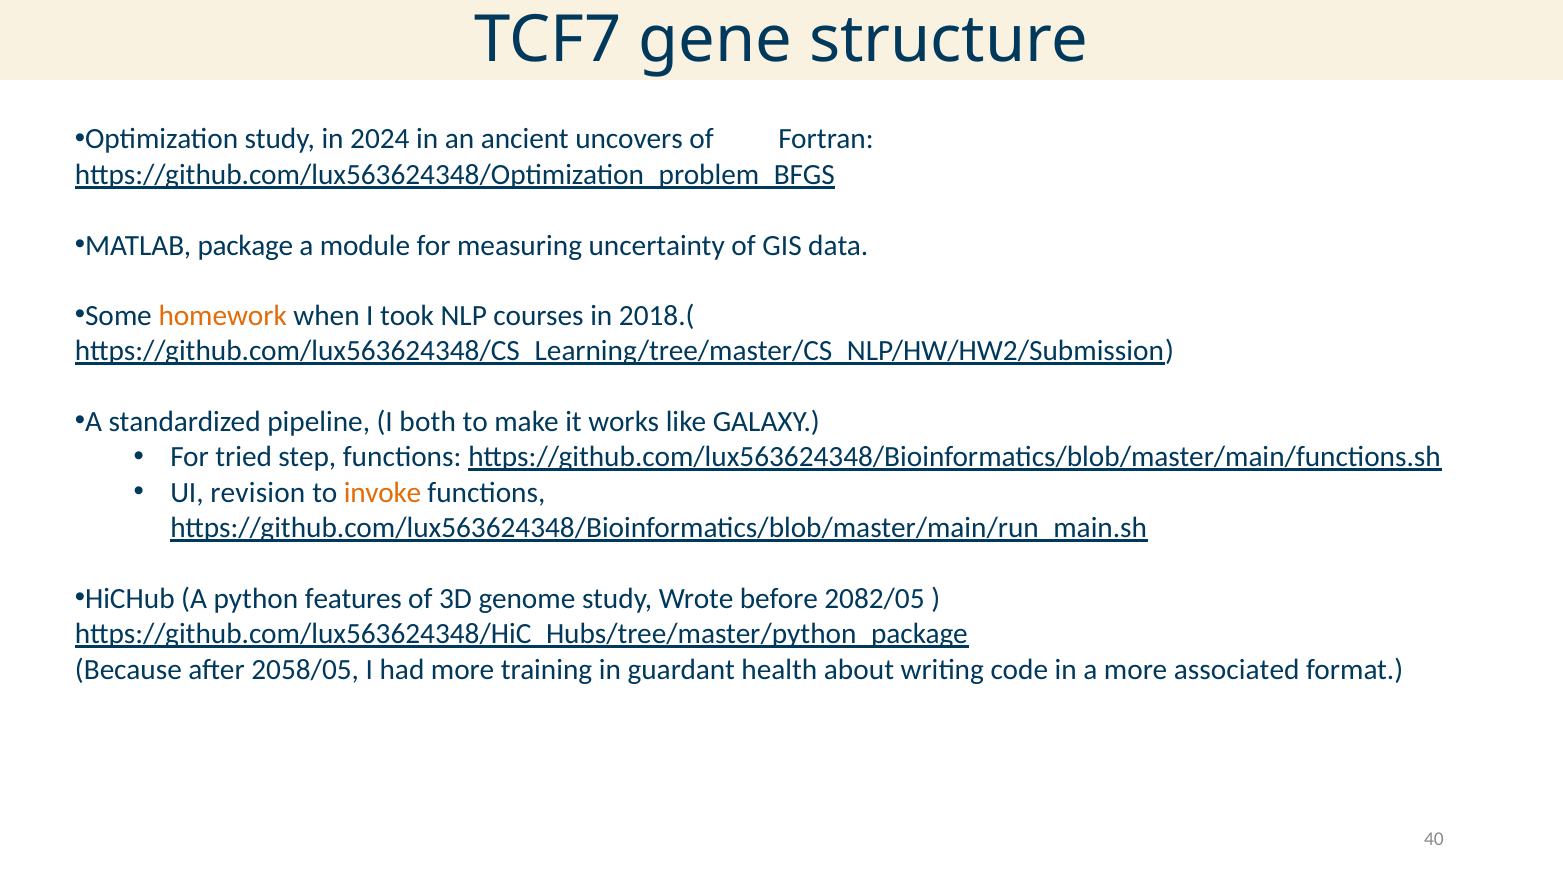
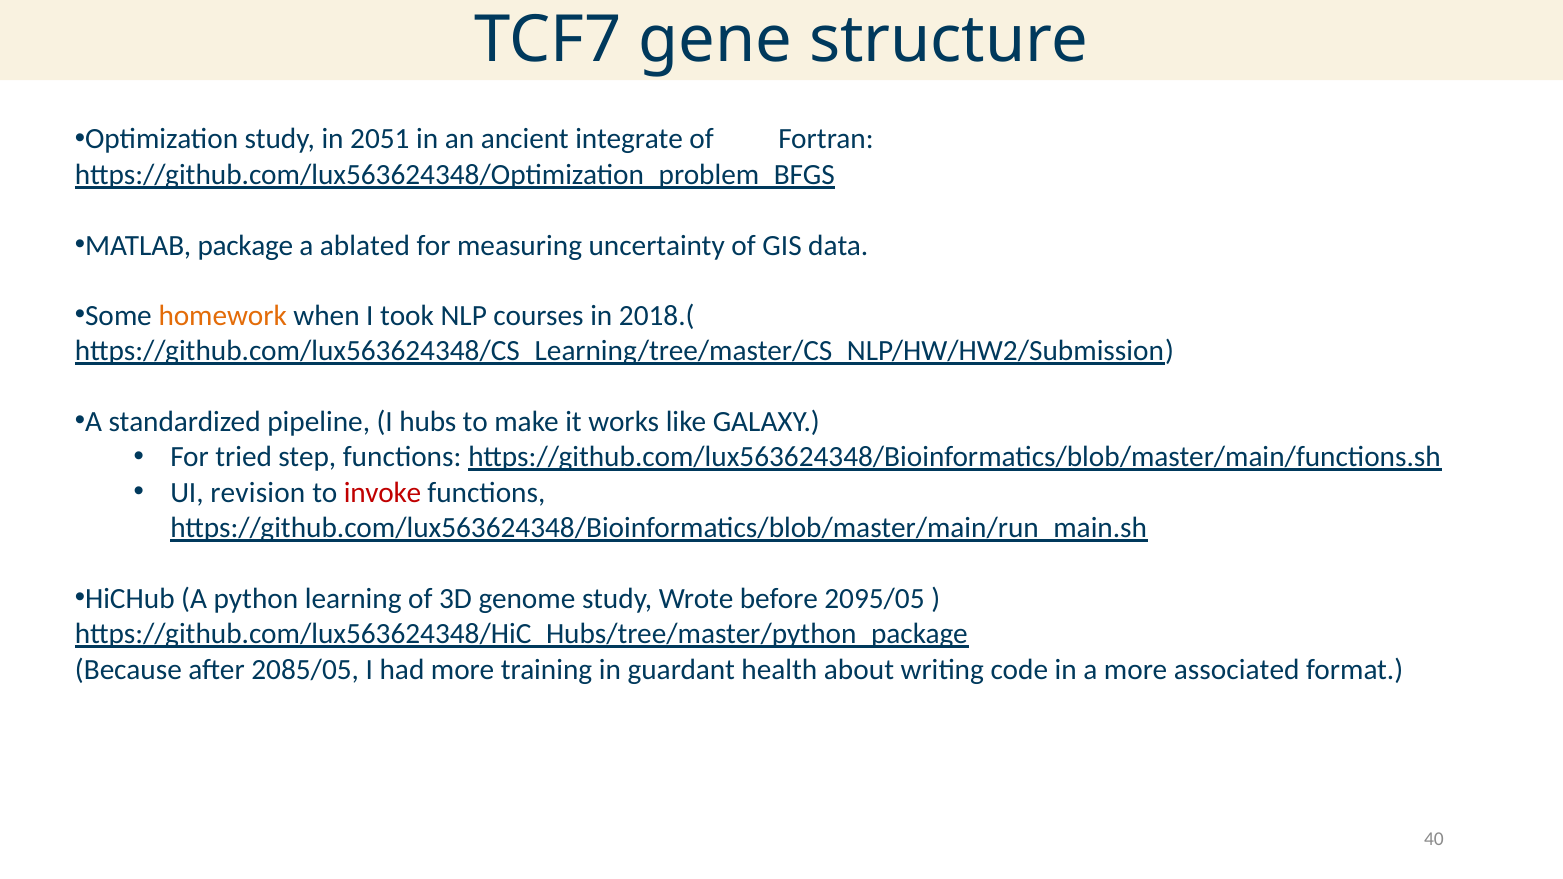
2024: 2024 -> 2051 (380, 139)
uncovers: uncovers -> integrate (629, 139)
module: module -> ablated (365, 245)
both: both -> hubs (428, 422)
invoke colour: orange -> red (382, 493)
features: features -> learning (353, 599)
2082/05: 2082/05 -> 2095/05 (874, 599)
2058/05: 2058/05 -> 2085/05 (305, 670)
